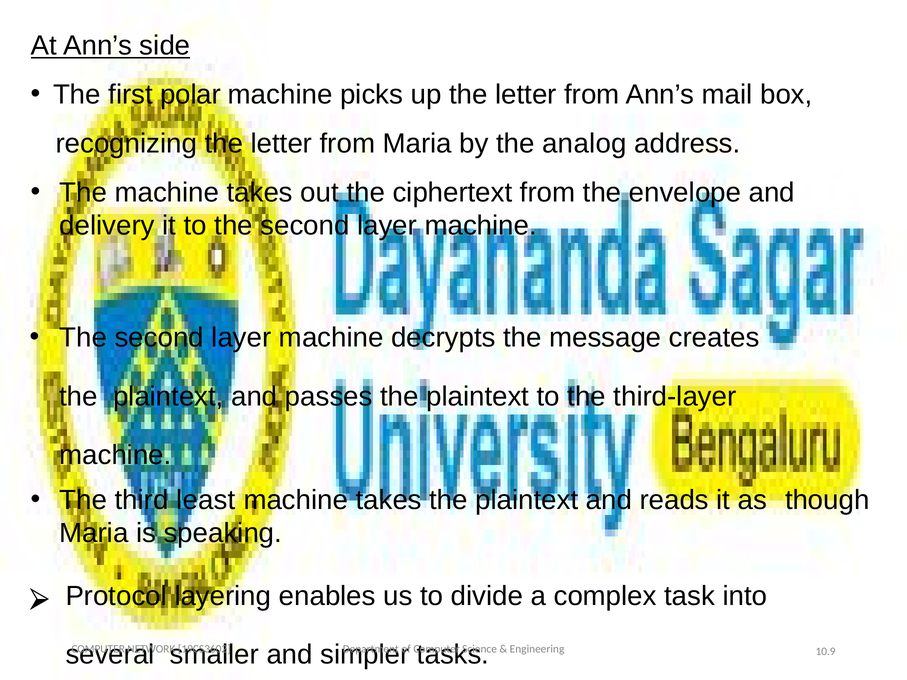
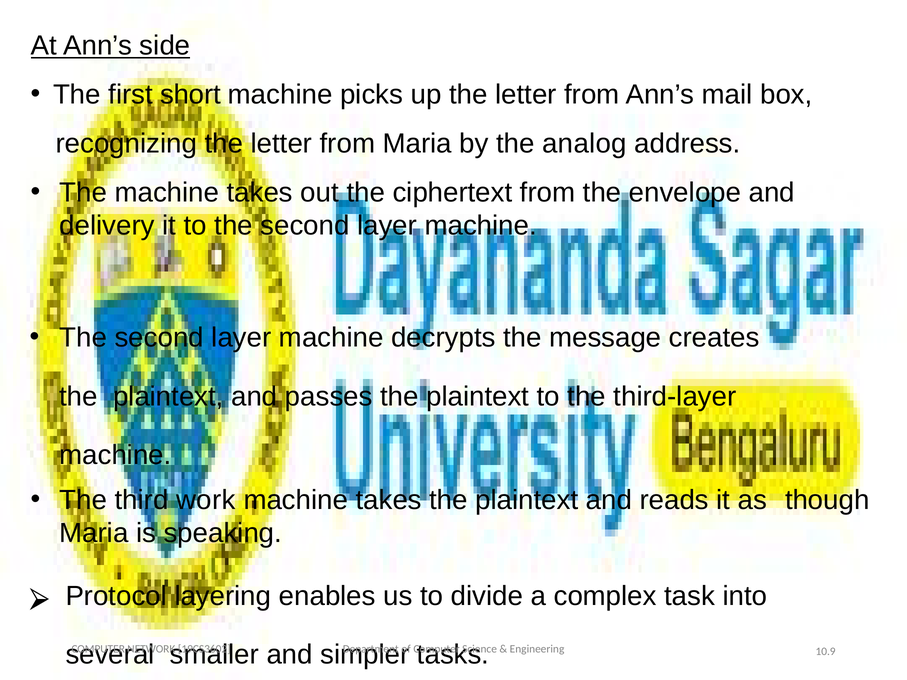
polar: polar -> short (190, 94)
least: least -> work (206, 500)
